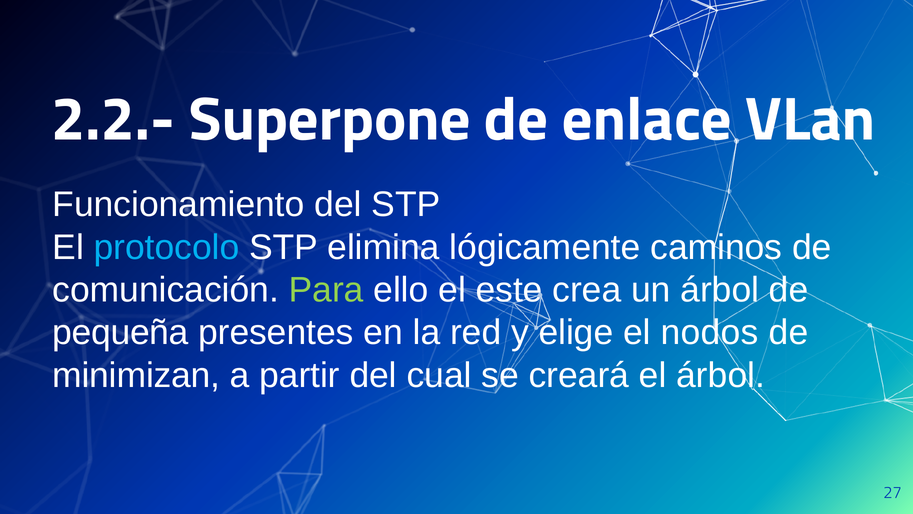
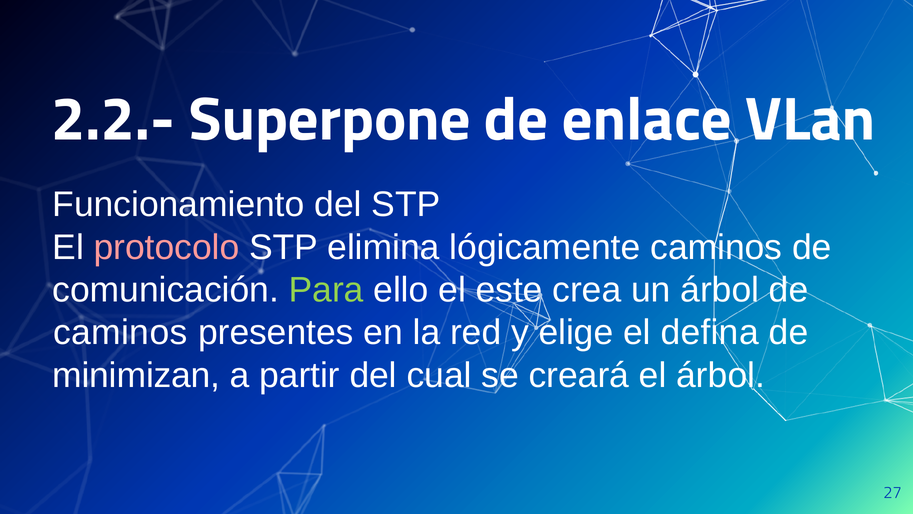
protocolo colour: light blue -> pink (167, 247)
pequeña: pequeña -> caminos (120, 332)
nodos: nodos -> defina (710, 332)
